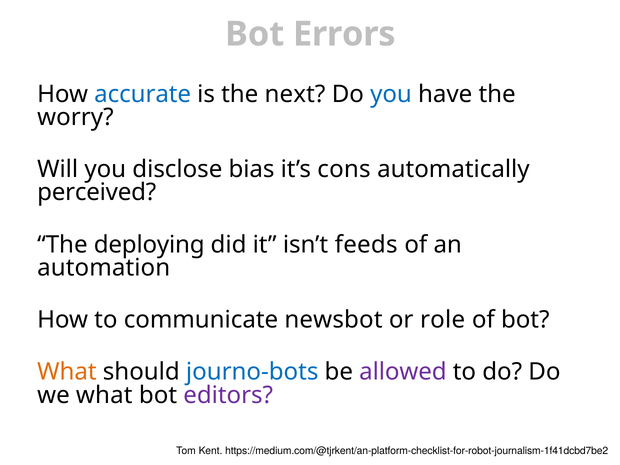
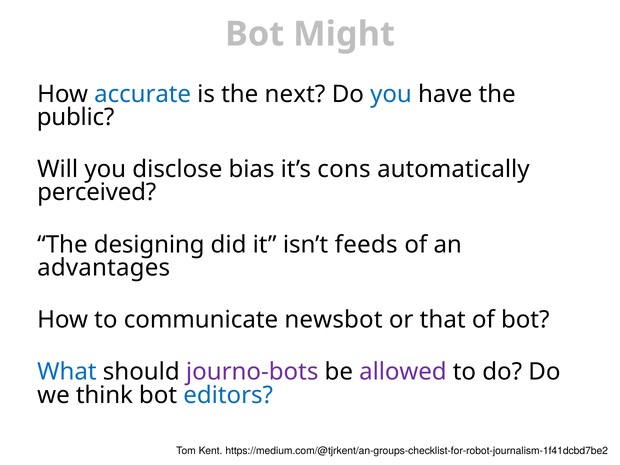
Errors: Errors -> Might (344, 34)
worry: worry -> public (76, 117)
deploying: deploying -> designing (149, 245)
automation: automation -> advantages (104, 268)
role: role -> that (443, 320)
What colour: orange -> blue (67, 372)
journo-bots colour: blue -> purple (252, 372)
we what: what -> think (104, 395)
editors colour: purple -> blue (228, 395)
https://medium.com/@tjrkent/an-platform-checklist-for-robot-journalism-1f41dcbd7be2: https://medium.com/@tjrkent/an-platform-checklist-for-robot-journalism-1f41dcbd7be2 -> https://medium.com/@tjrkent/an-groups-checklist-for-robot-journalism-1f41dcbd7be2 (417, 451)
